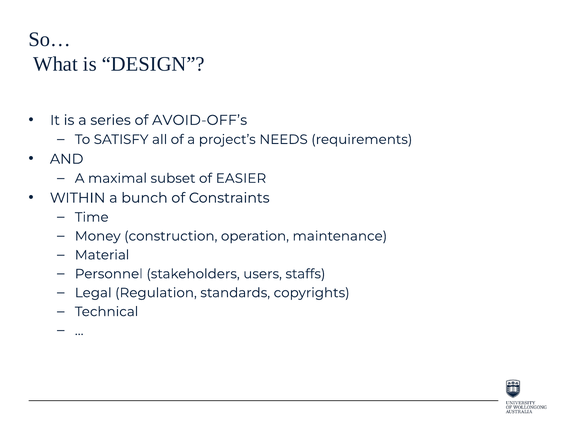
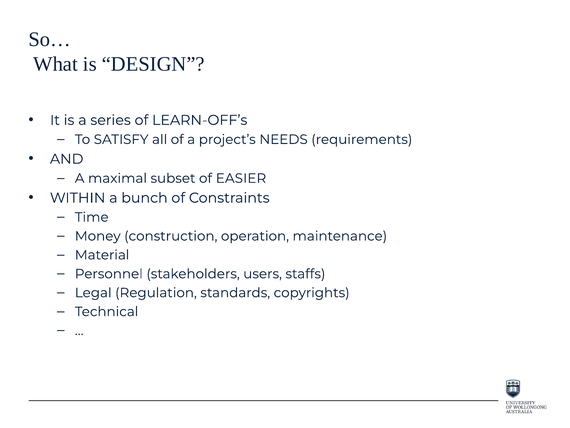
AVOID-OFF’s: AVOID-OFF’s -> LEARN-OFF’s (200, 120)
